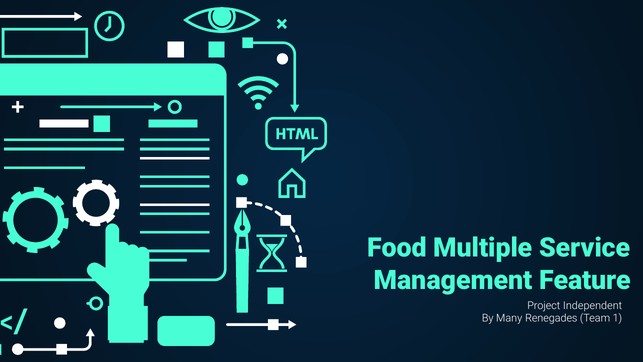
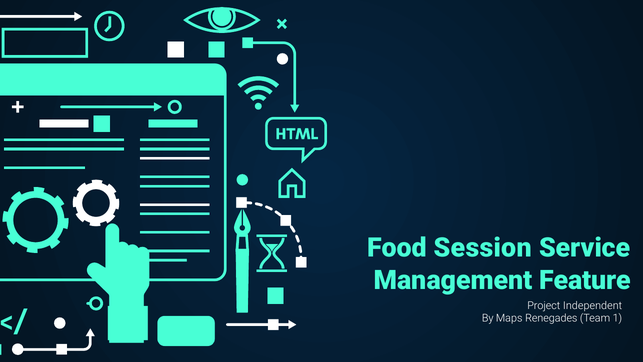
Multiple: Multiple -> Session (483, 248)
Many: Many -> Maps (509, 318)
